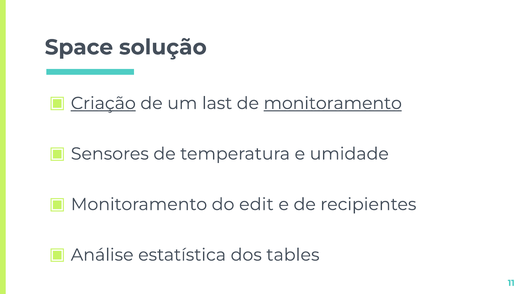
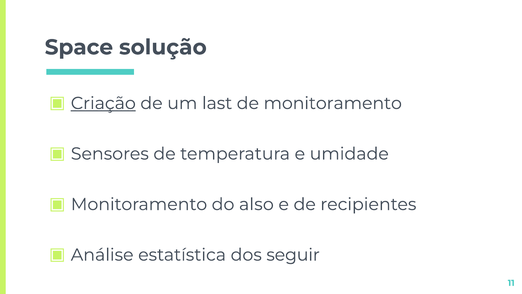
monitoramento underline: present -> none (333, 103)
edit: edit -> also (256, 204)
tables: tables -> seguir (293, 255)
